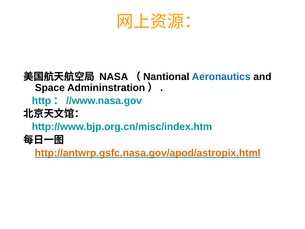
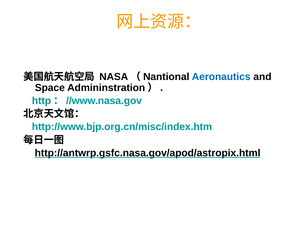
http://antwrp.gsfc.nasa.gov/apod/astropix.html colour: orange -> black (148, 153)
